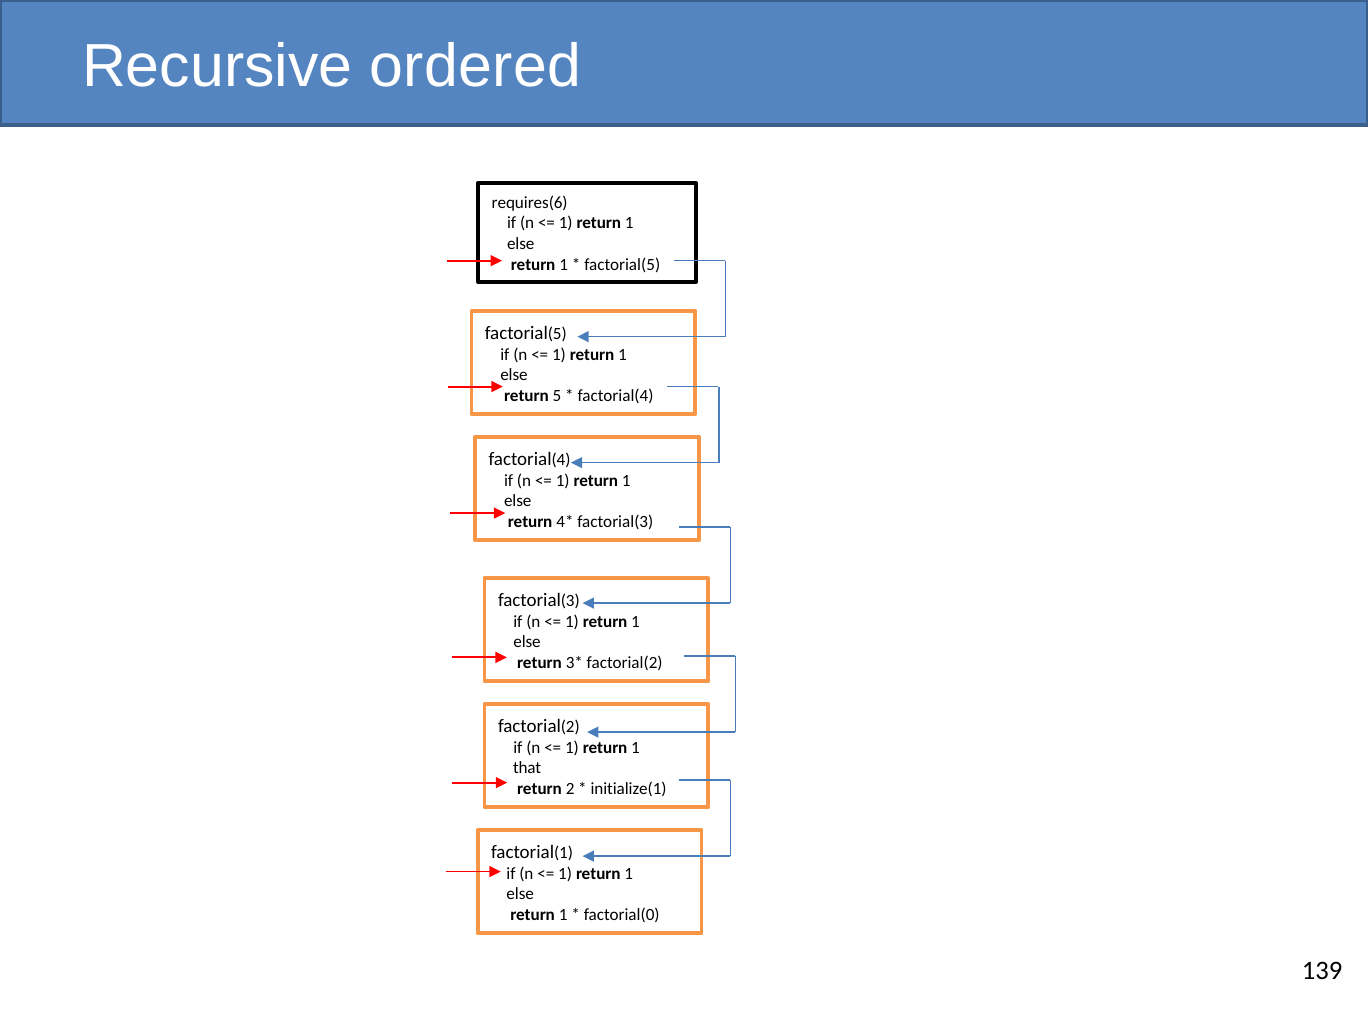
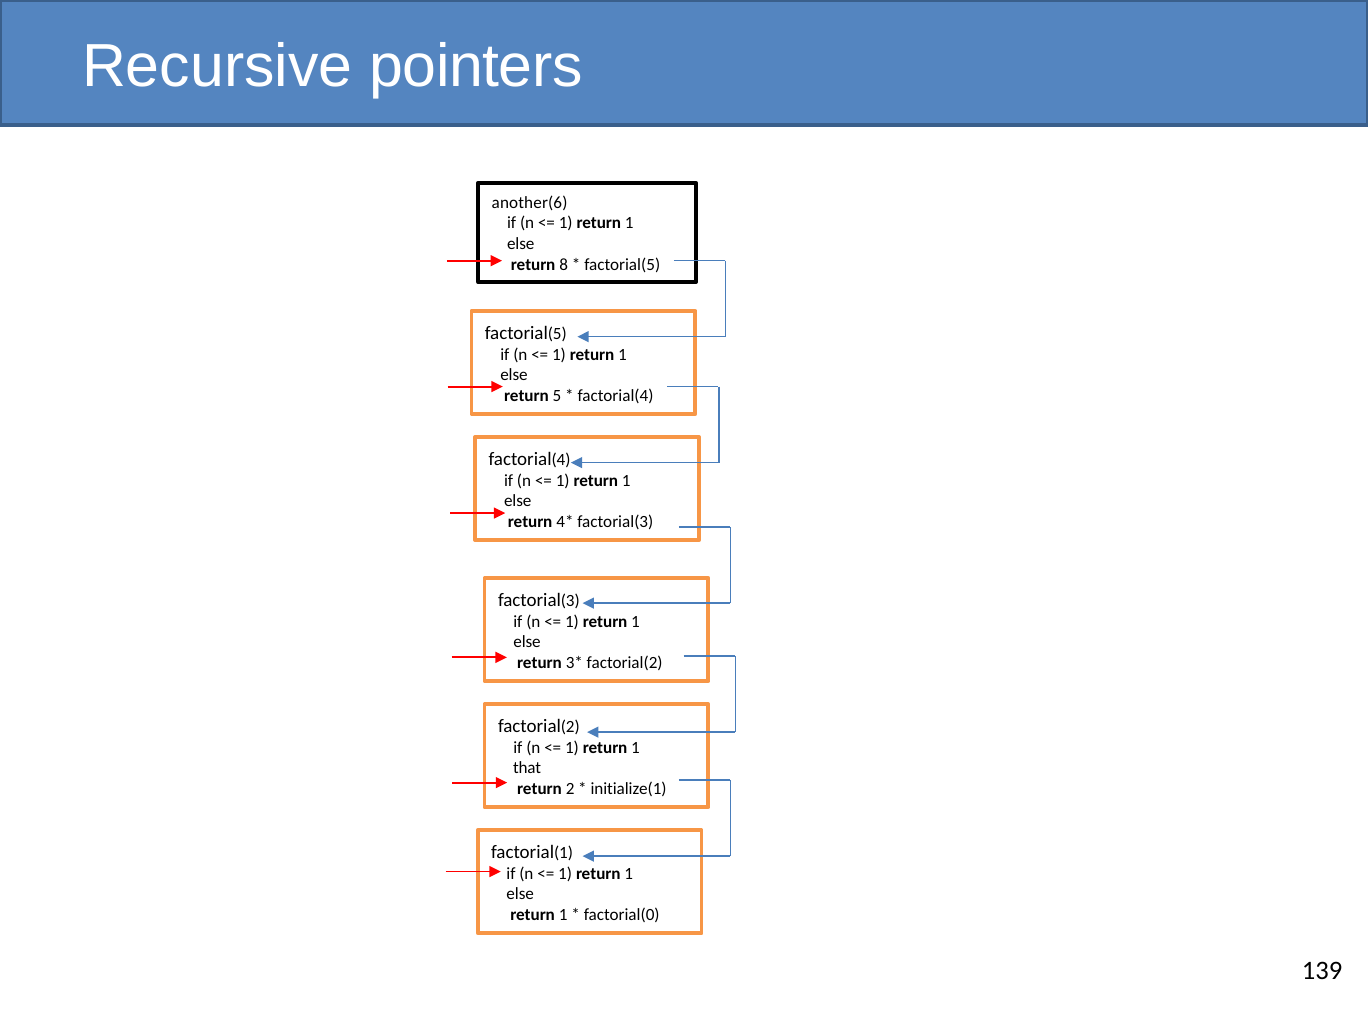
ordered: ordered -> pointers (476, 67)
requires(6: requires(6 -> another(6 (530, 203)
1: 1 -> 8 (564, 264)
